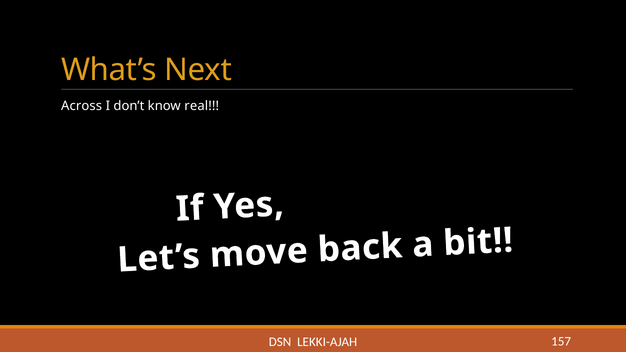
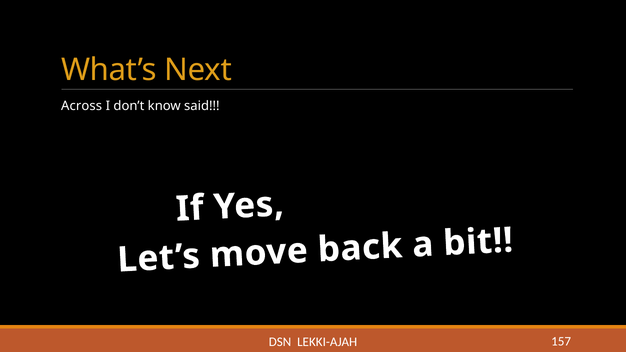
real: real -> said (202, 106)
